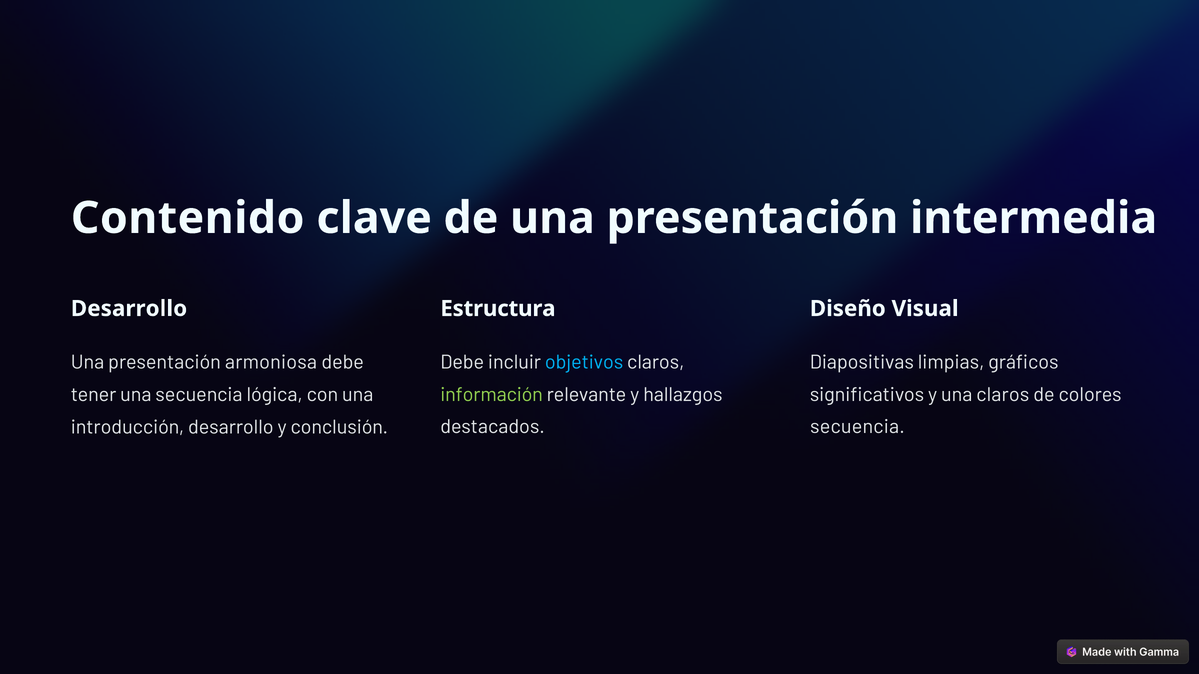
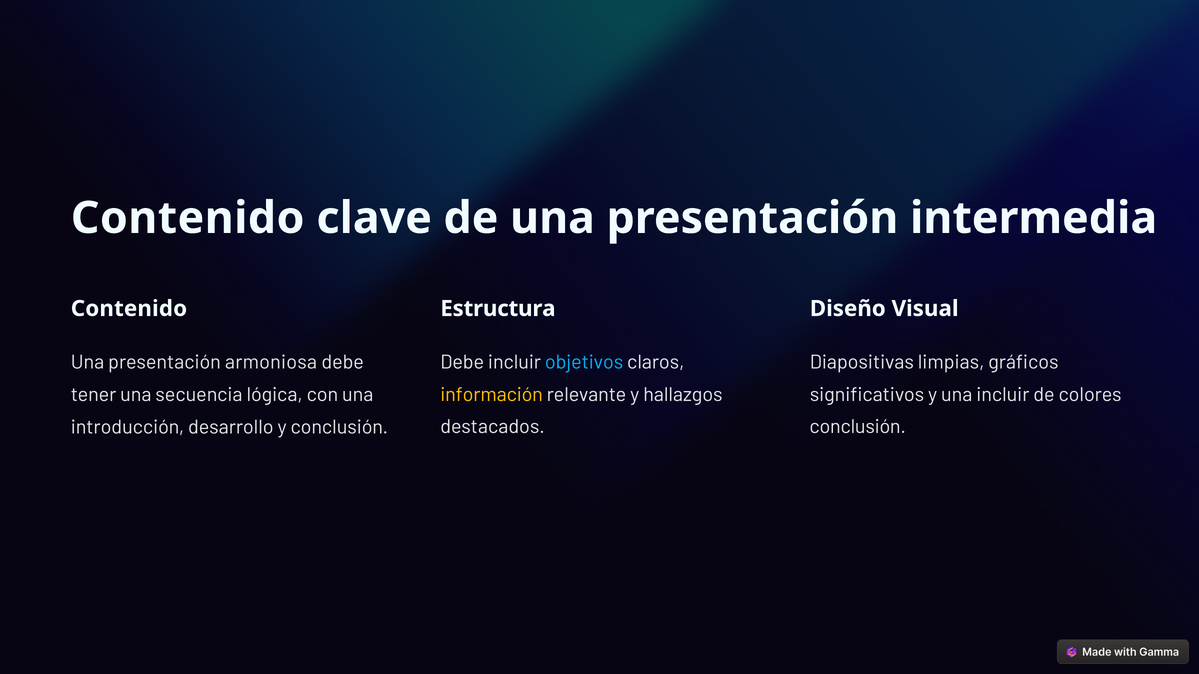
Desarrollo: Desarrollo -> Contenido (129, 309)
información colour: light green -> yellow (492, 395)
una claros: claros -> incluir (1003, 395)
secuencia: secuencia -> conclusión (858, 427)
